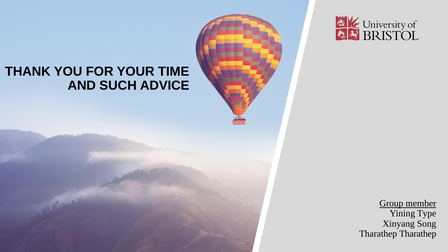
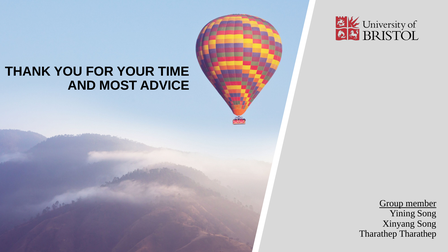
SUCH: SUCH -> MOST (118, 86)
Yining Type: Type -> Song (427, 214)
